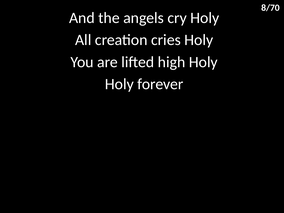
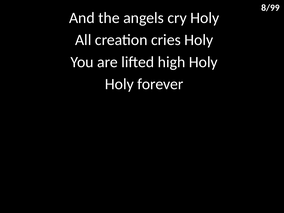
8/70: 8/70 -> 8/99 (270, 8)
